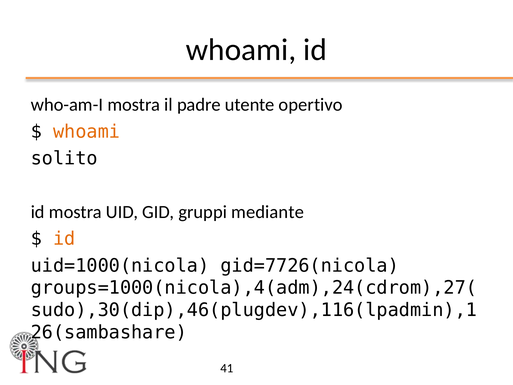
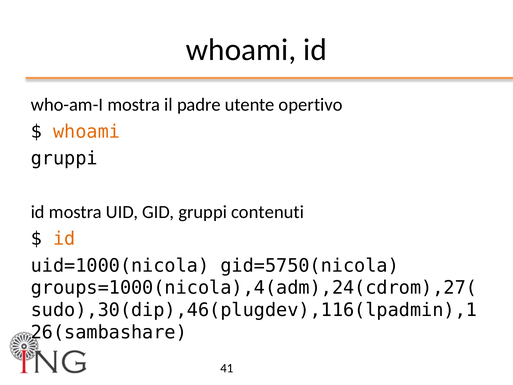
solito: solito -> gruppi (64, 158)
mediante: mediante -> contenuti (268, 212)
gid=7726(nicola: gid=7726(nicola -> gid=5750(nicola (310, 265)
